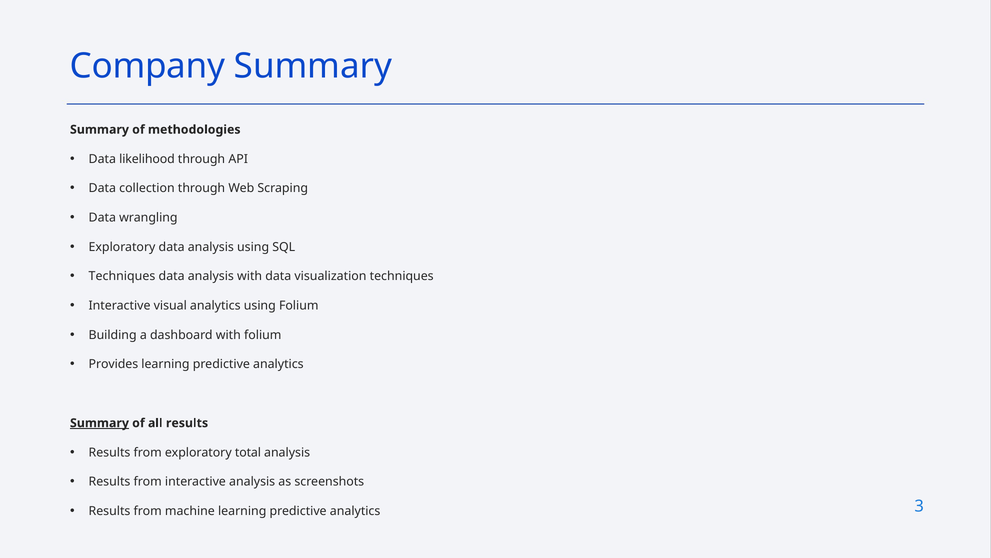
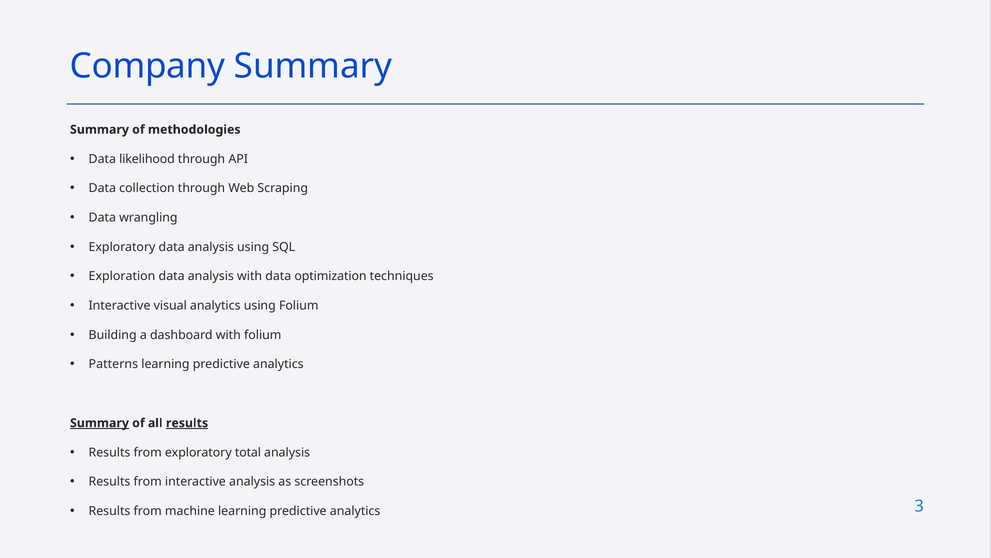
Techniques: Techniques -> Exploration (122, 276)
visualization: visualization -> optimization (331, 276)
Provides: Provides -> Patterns (113, 364)
results underline: none -> present (187, 423)
